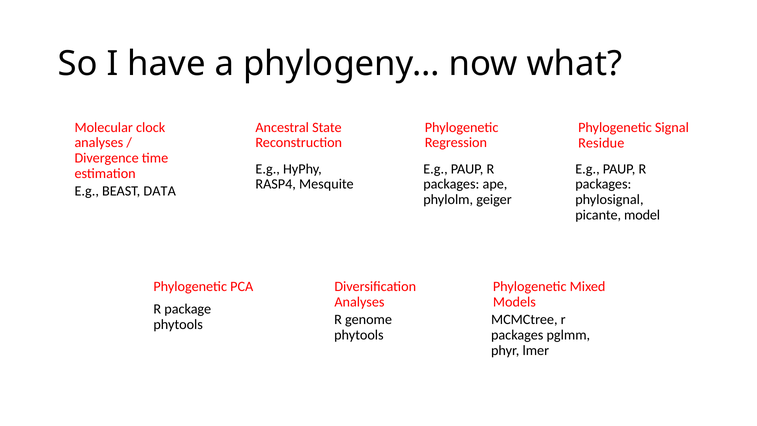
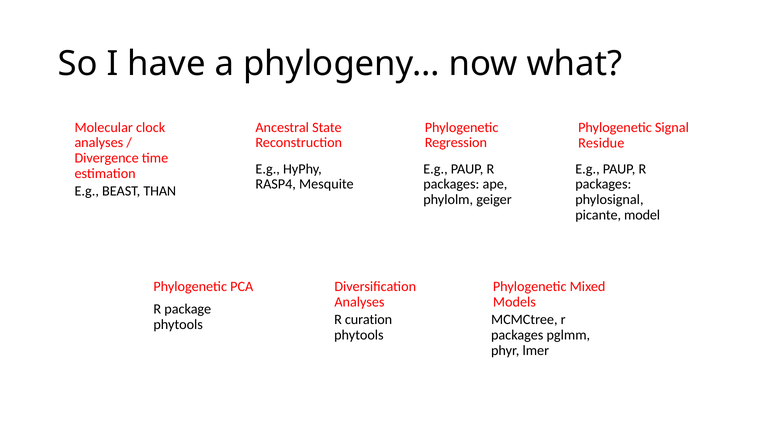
DATA: DATA -> THAN (160, 191)
genome: genome -> curation (369, 320)
